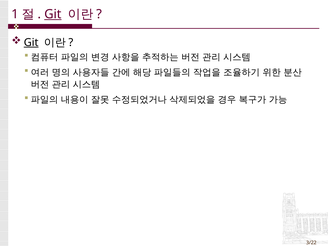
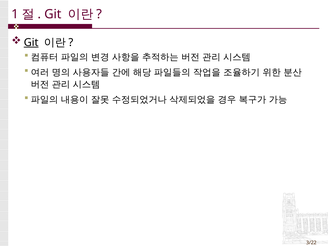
Git underline: present -> none (53, 14)
